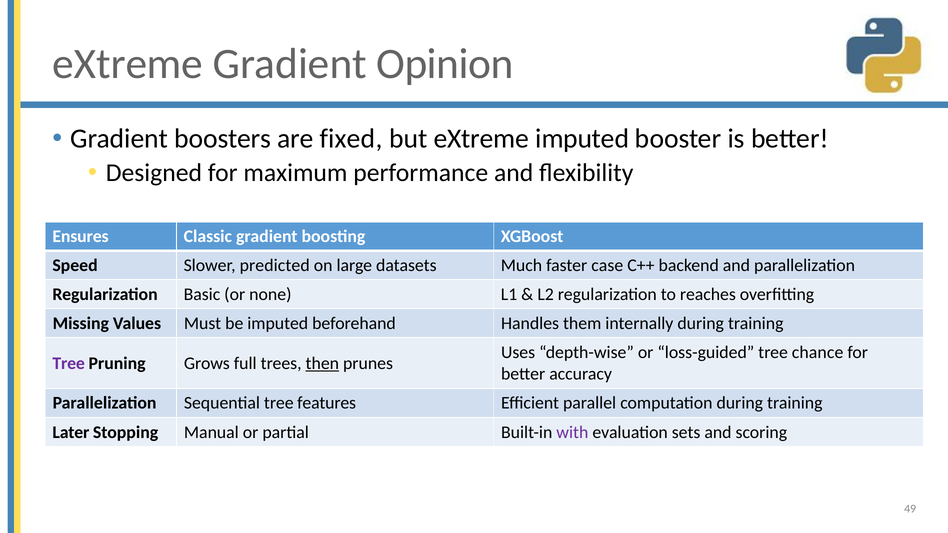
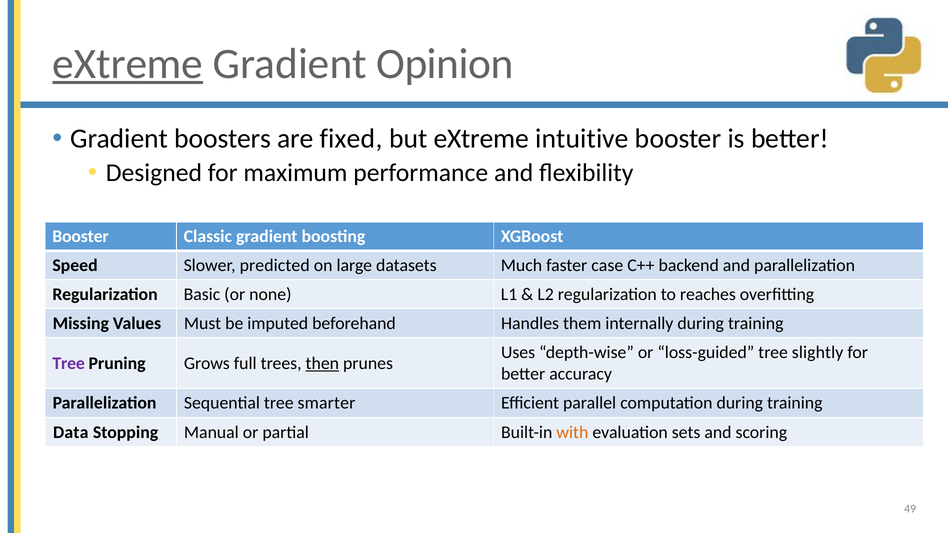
eXtreme underline: none -> present (128, 64)
eXtreme imputed: imputed -> intuitive (582, 139)
Ensures: Ensures -> Booster (81, 237)
chance: chance -> slightly (818, 352)
features: features -> smarter (326, 403)
Later: Later -> Data (71, 432)
with colour: purple -> orange (572, 432)
